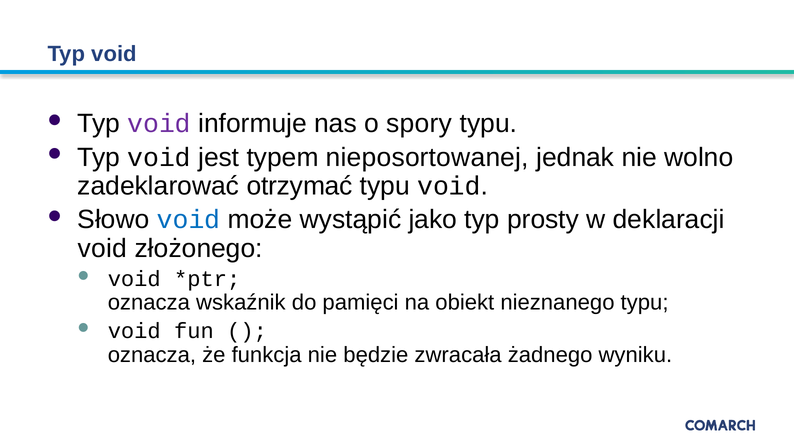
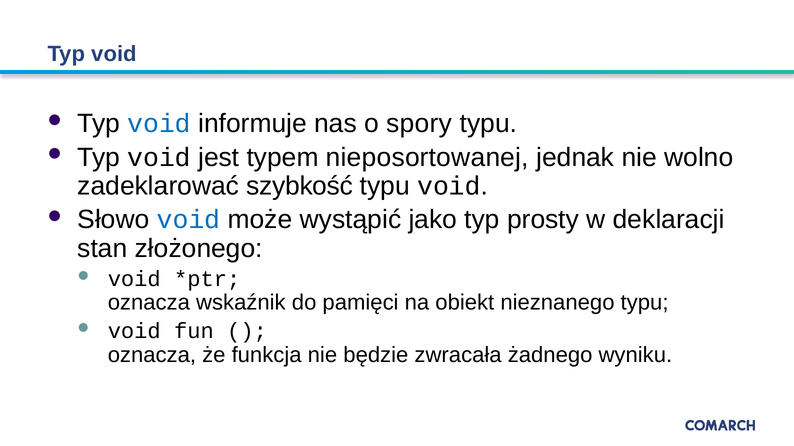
void colour: purple -> blue (159, 124)
otrzymać: otrzymać -> szybkość (300, 186)
void: void -> stan (102, 249)
